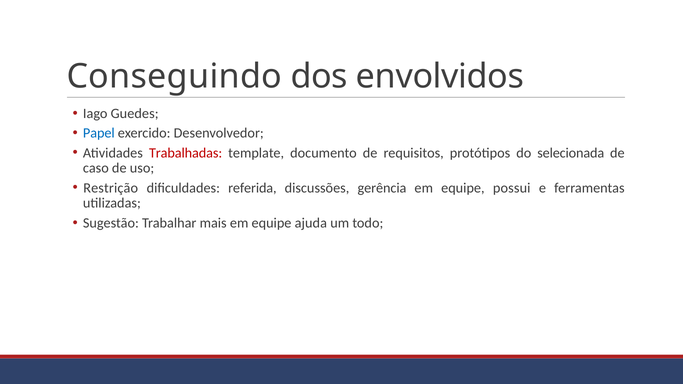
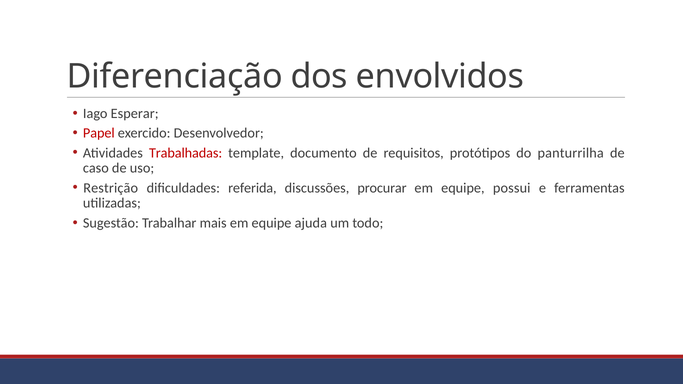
Conseguindo: Conseguindo -> Diferenciação (175, 77)
Guedes: Guedes -> Esperar (135, 114)
Papel colour: blue -> red (99, 133)
selecionada: selecionada -> panturrilha (571, 153)
gerência: gerência -> procurar (382, 188)
